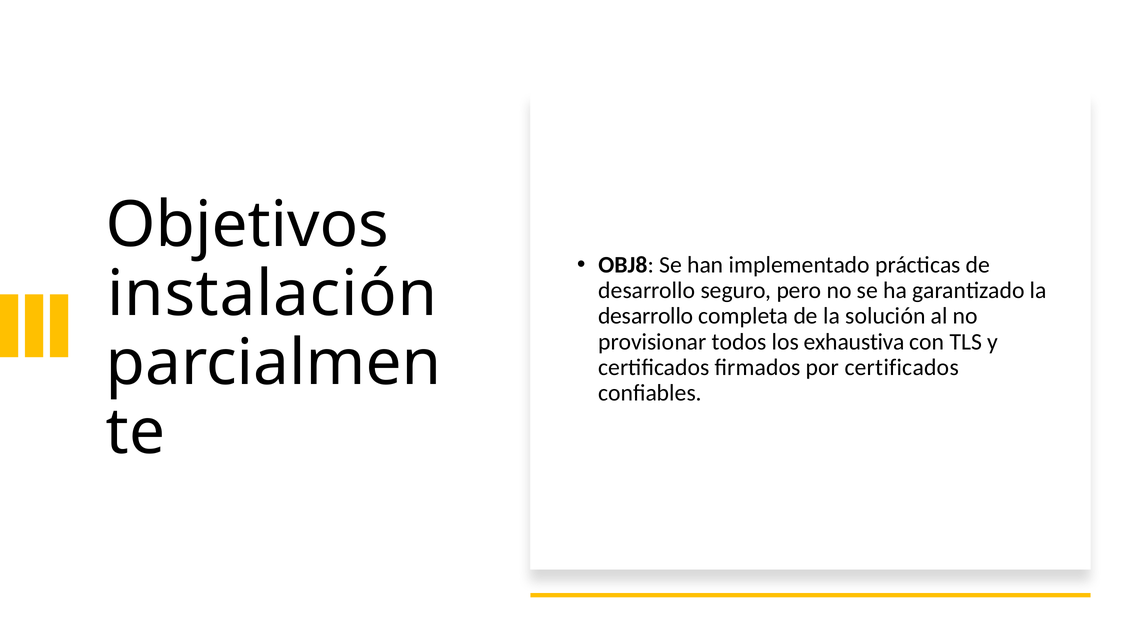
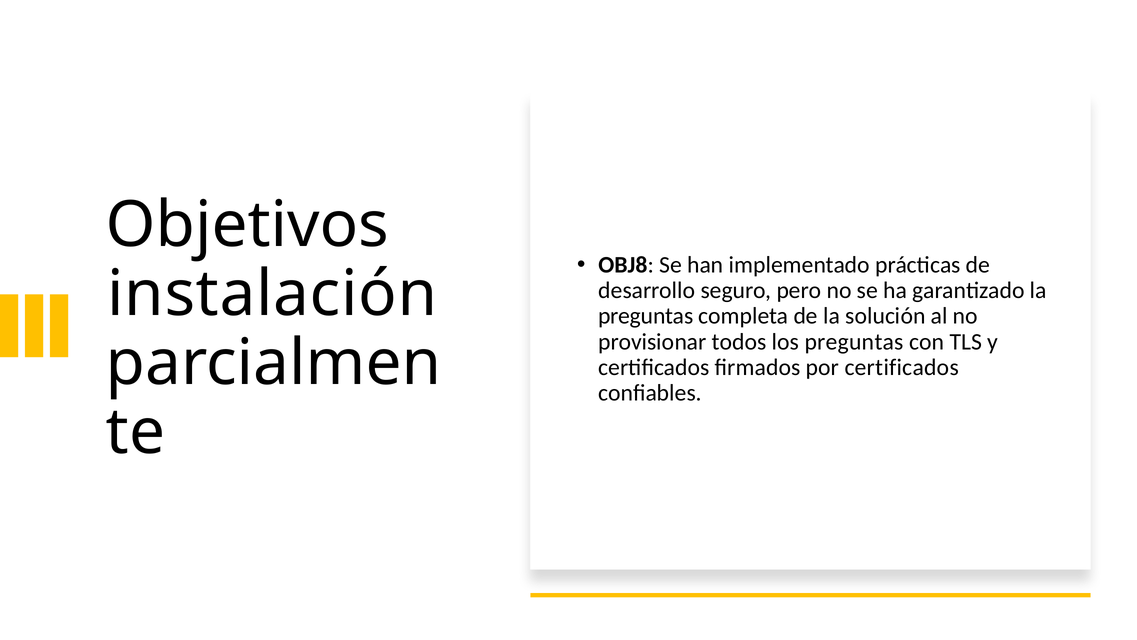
desarrollo: desarrollo -> preguntas (646, 316)
los exhaustiva: exhaustiva -> preguntas (854, 341)
